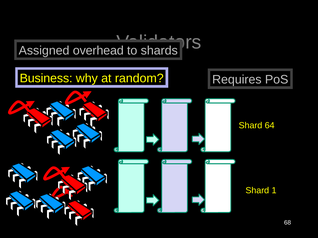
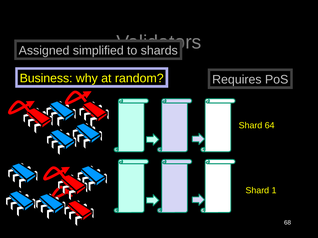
overhead: overhead -> simplified (98, 51)
